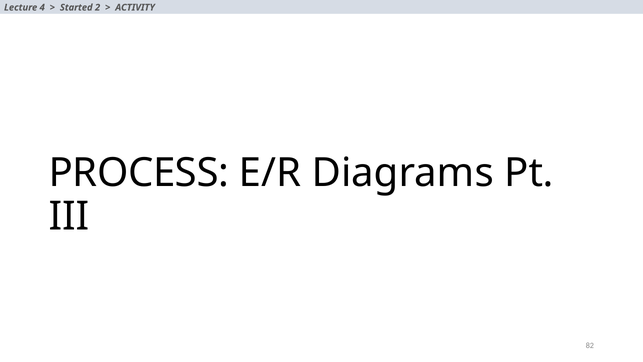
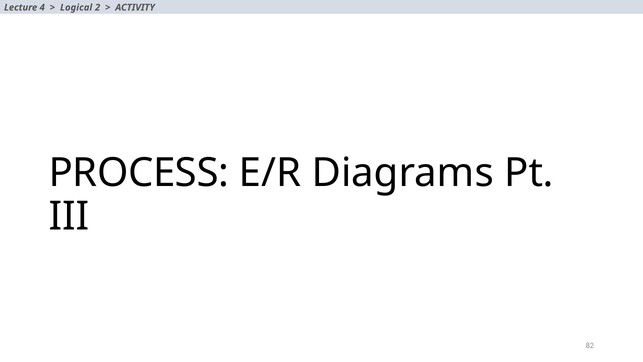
Started: Started -> Logical (76, 7)
